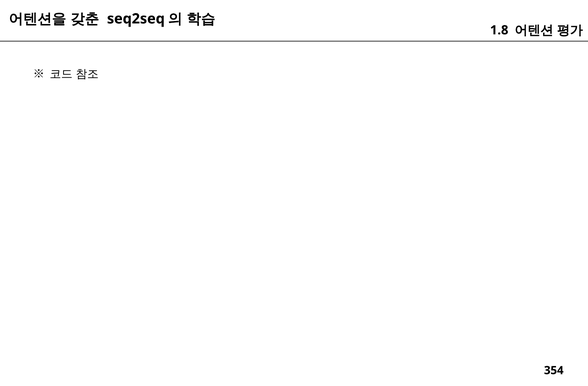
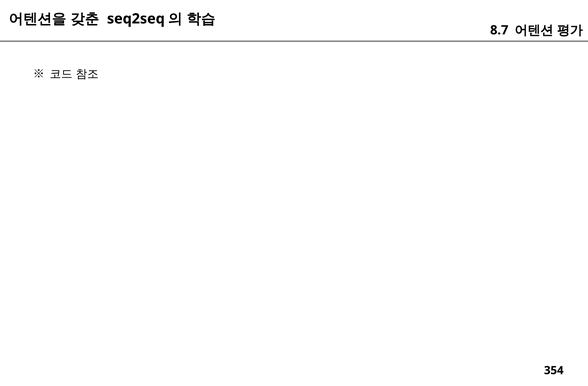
1.8: 1.8 -> 8.7 (499, 30)
